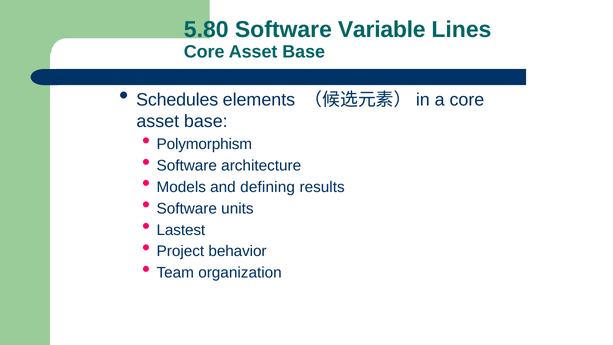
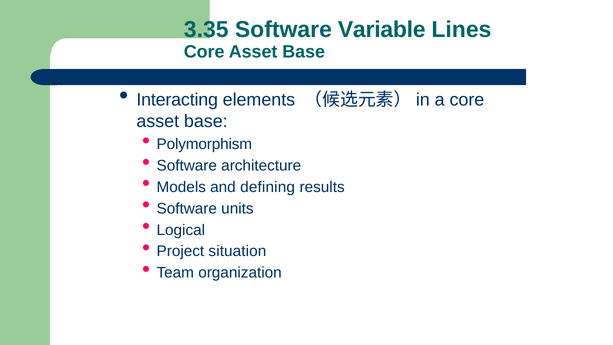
5.80: 5.80 -> 3.35 (206, 30)
Schedules: Schedules -> Interacting (177, 100)
Lastest: Lastest -> Logical (181, 230)
behavior: behavior -> situation (237, 251)
